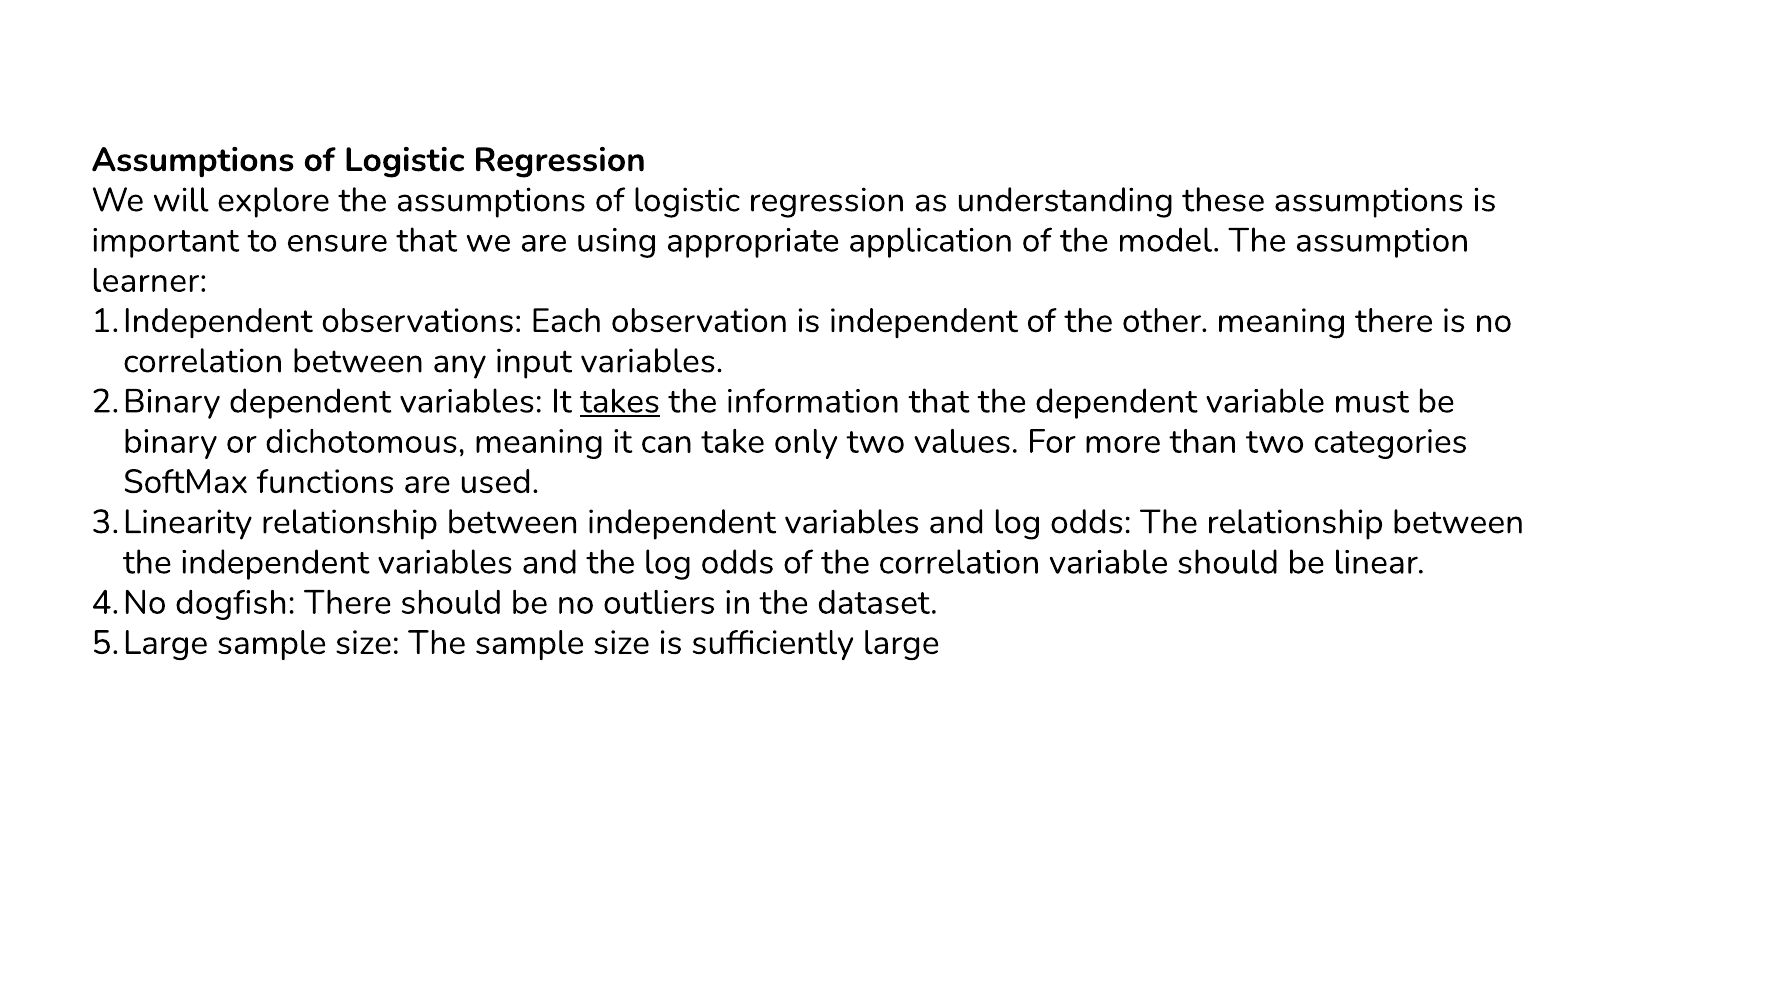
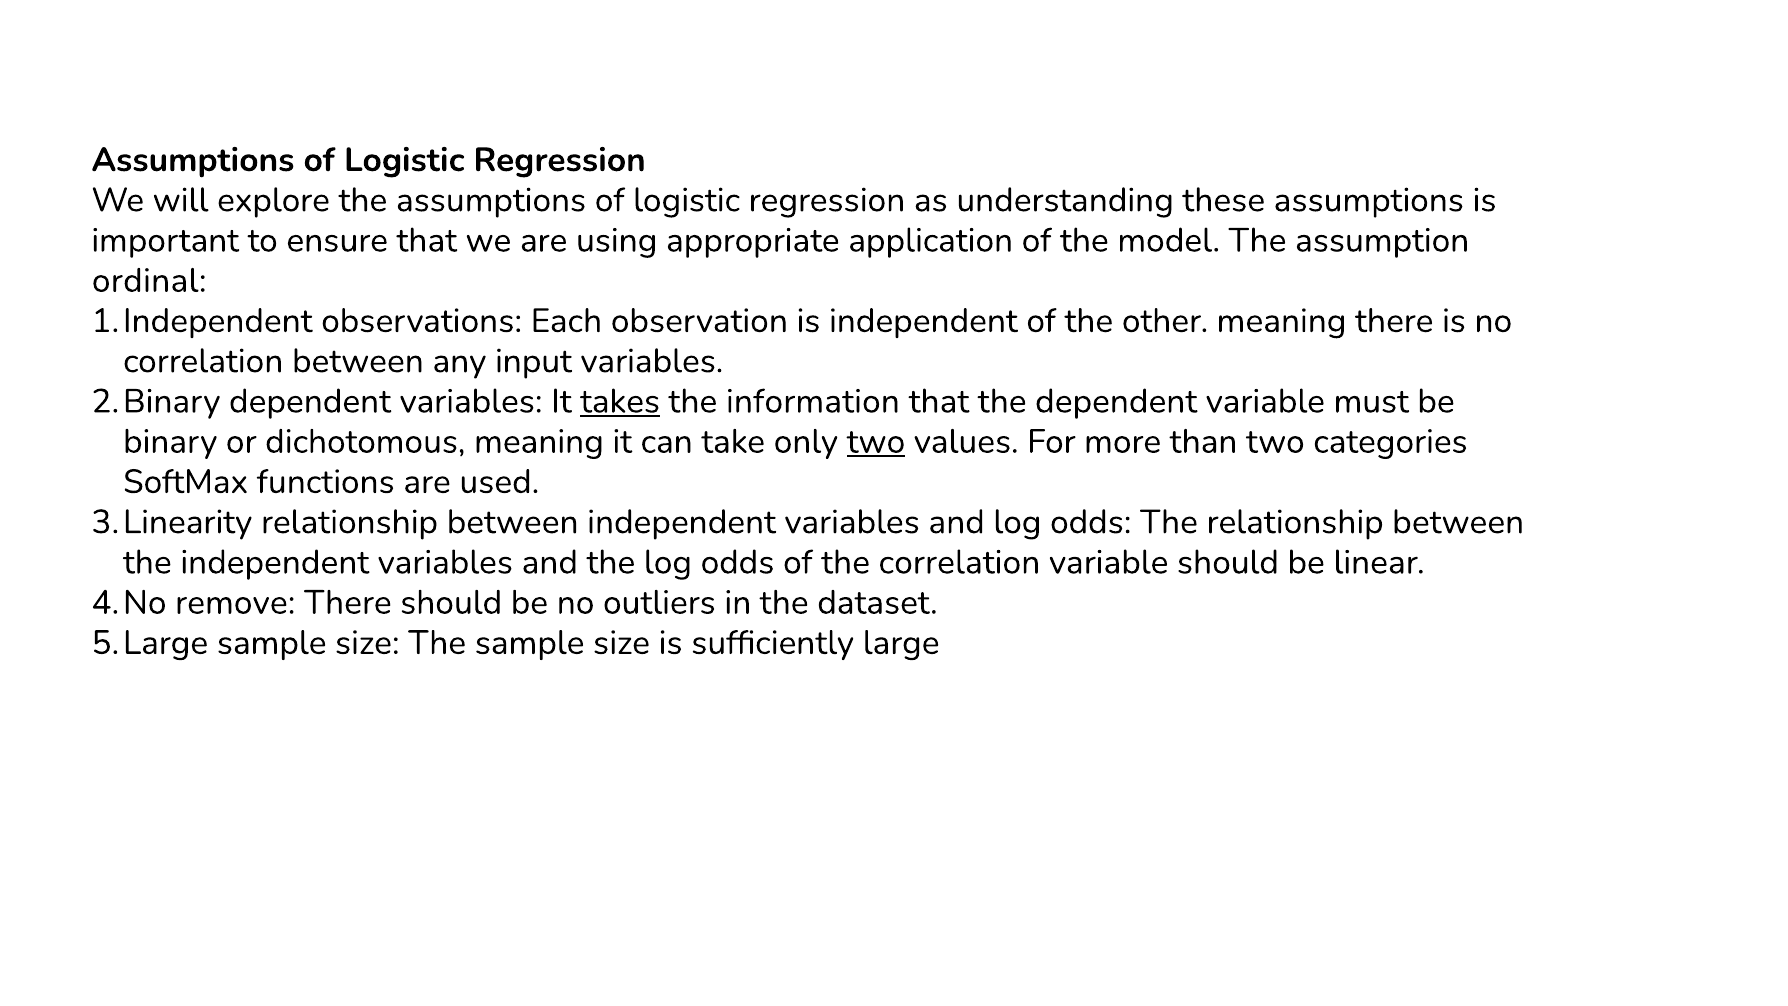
learner: learner -> ordinal (149, 281)
two underline: none -> present (876, 441)
dogfish: dogfish -> remove (235, 602)
